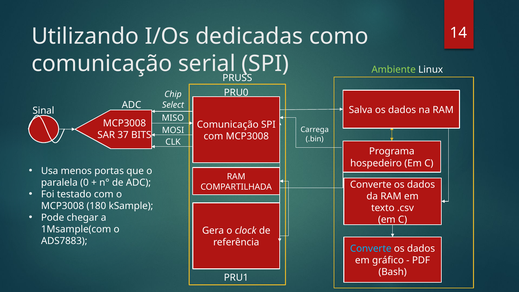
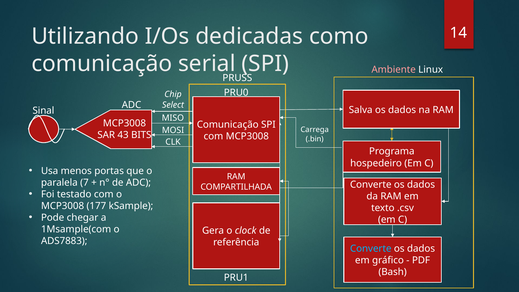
Ambiente colour: light green -> pink (394, 70)
37: 37 -> 43 (123, 135)
0: 0 -> 7 (84, 182)
180: 180 -> 177 (96, 206)
